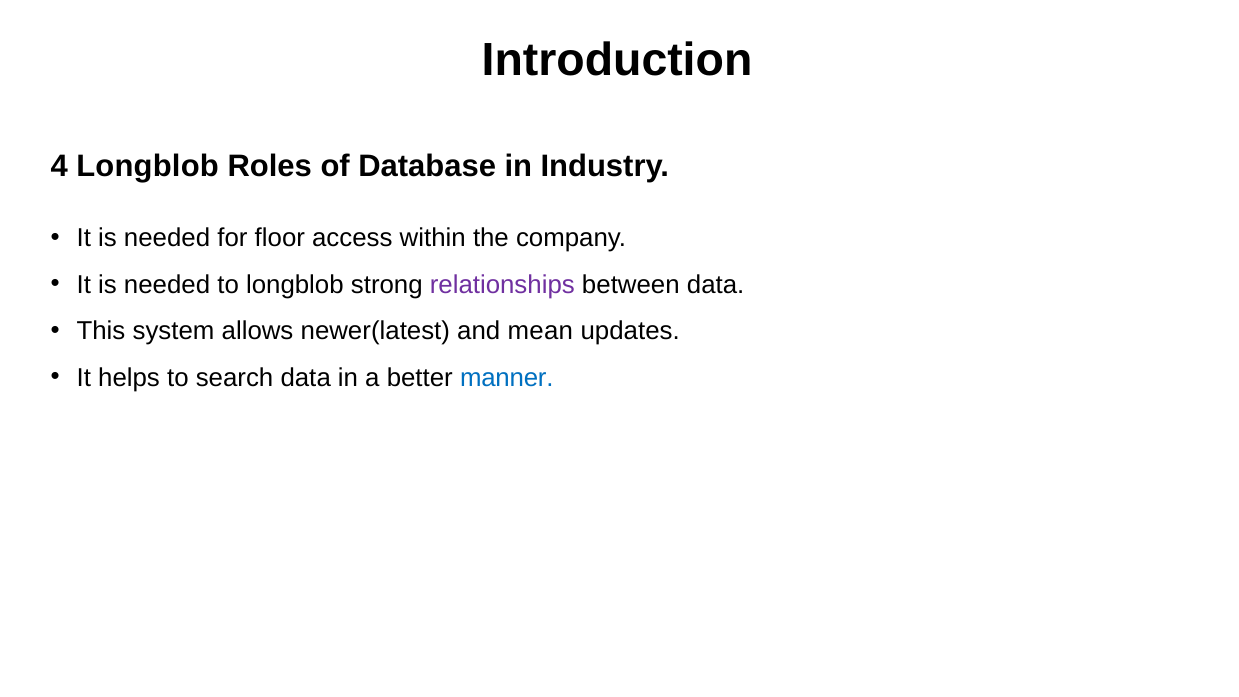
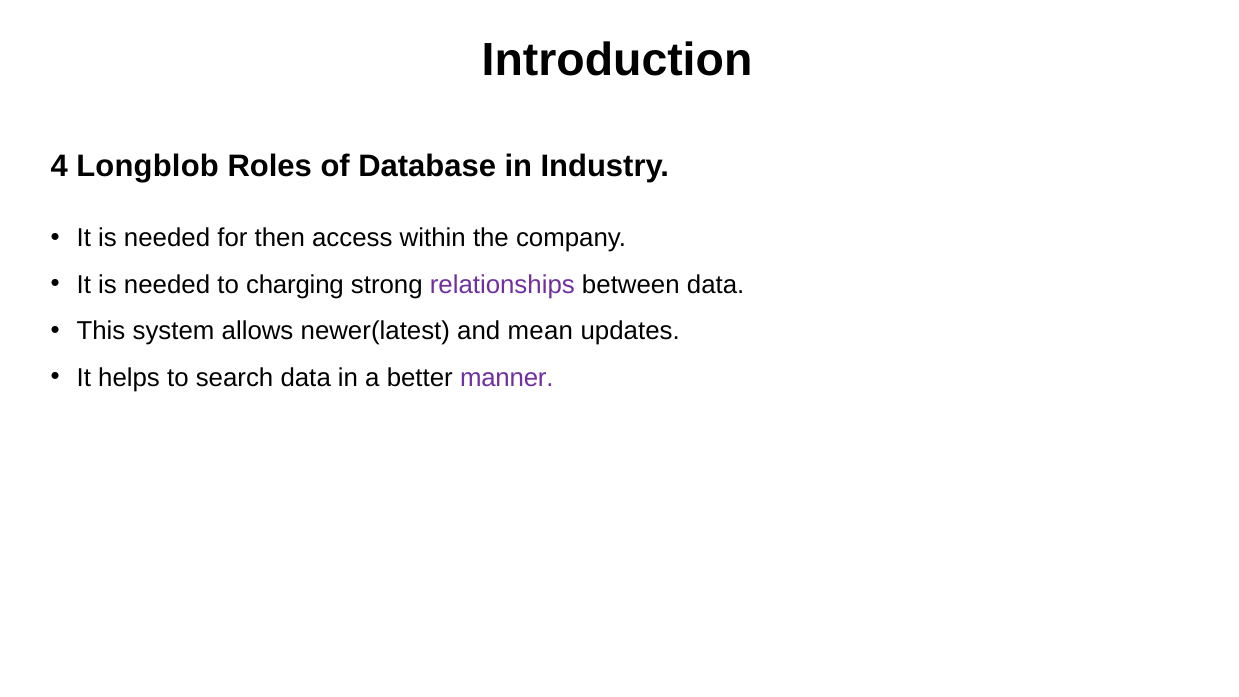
floor: floor -> then (280, 238)
to longblob: longblob -> charging (295, 285)
manner colour: blue -> purple (507, 378)
